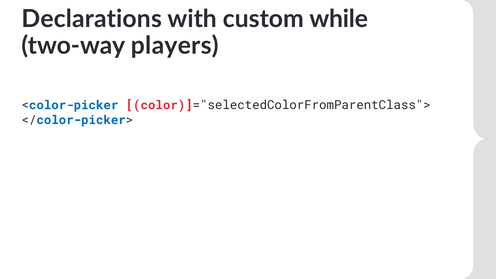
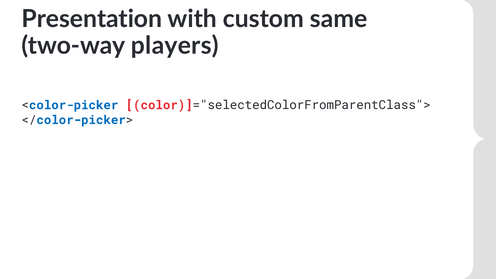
Declarations: Declarations -> Presentation (92, 19)
while: while -> same (339, 19)
